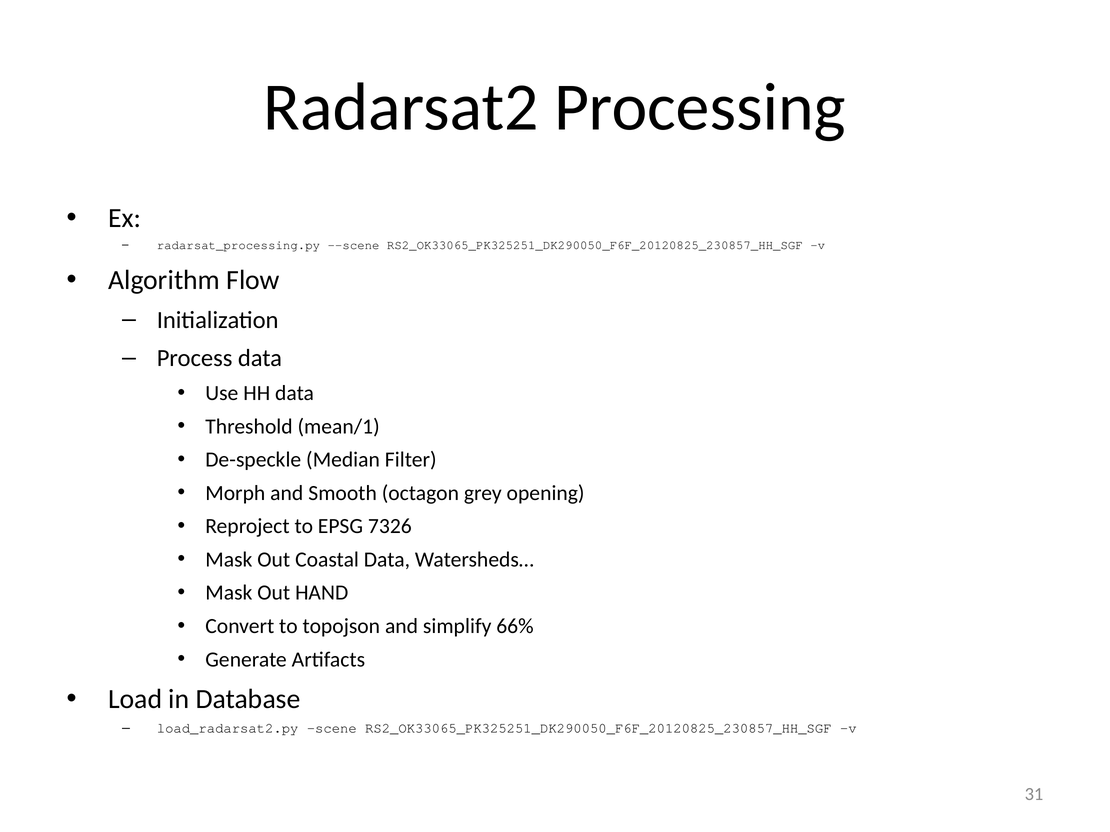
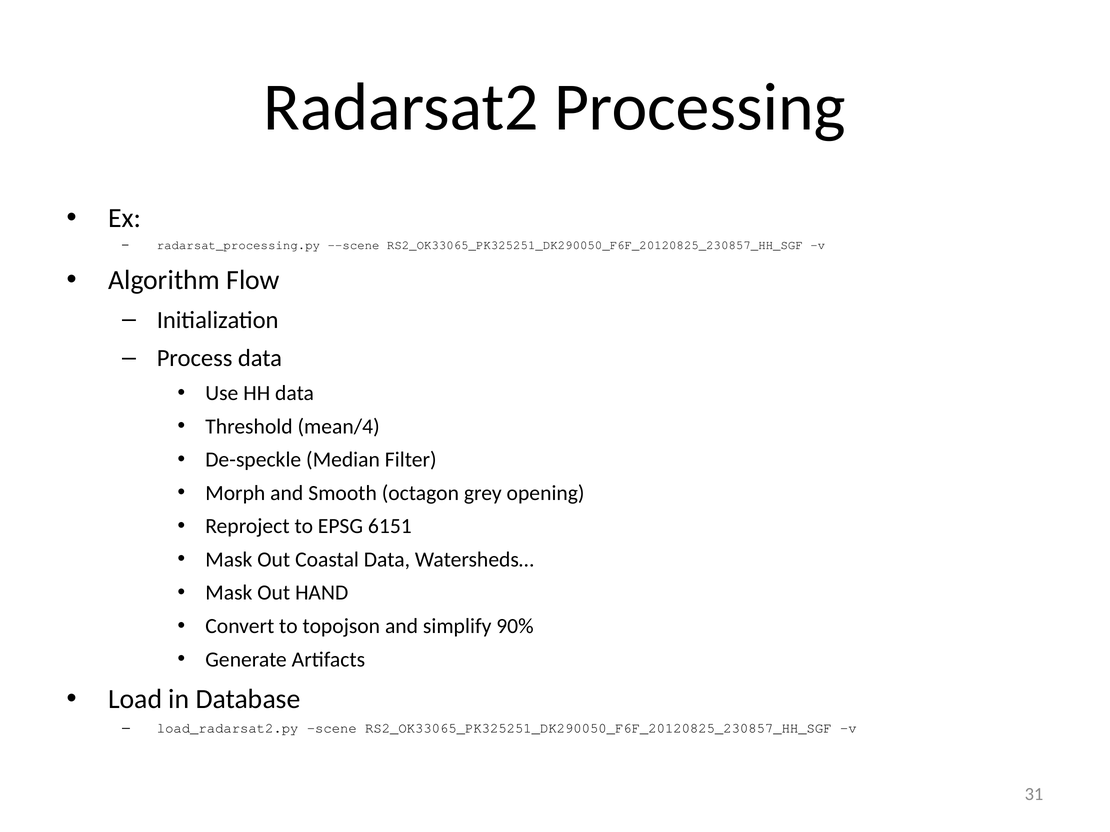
mean/1: mean/1 -> mean/4 (339, 427)
7326: 7326 -> 6151 (390, 527)
66%: 66% -> 90% (515, 626)
